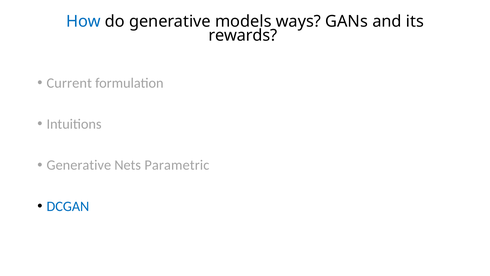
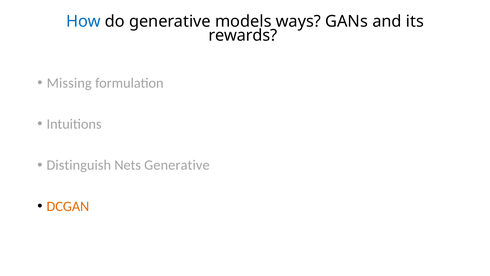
Current: Current -> Missing (69, 83)
Generative: Generative -> Distinguish (79, 165)
Nets Parametric: Parametric -> Generative (177, 165)
DCGAN colour: blue -> orange (68, 206)
